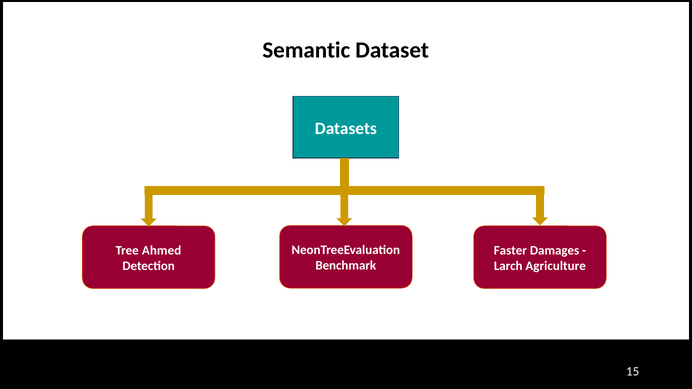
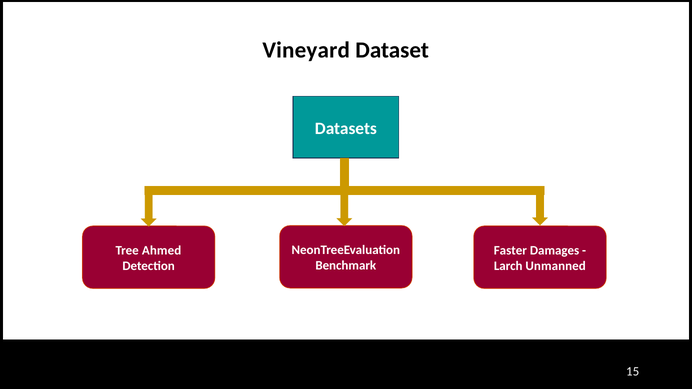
Semantic: Semantic -> Vineyard (306, 50)
Agriculture: Agriculture -> Unmanned (556, 266)
